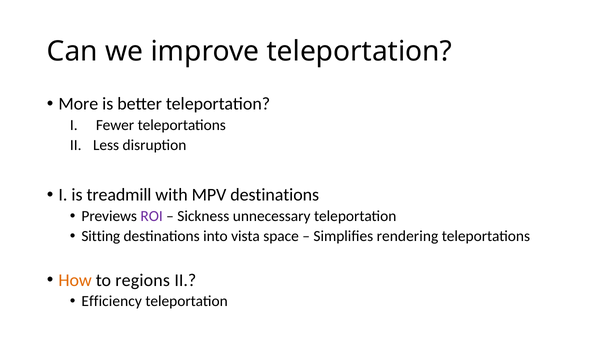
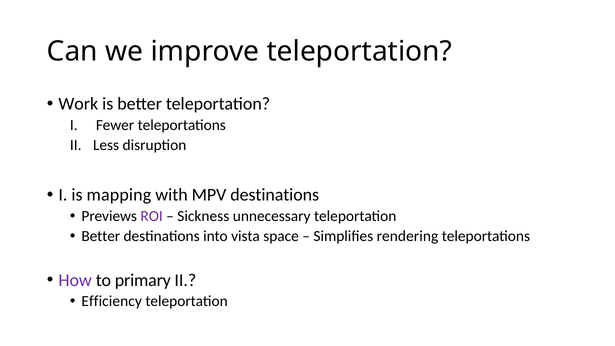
More: More -> Work (78, 104)
treadmill: treadmill -> mapping (119, 195)
Sitting: Sitting -> Better (101, 236)
How colour: orange -> purple (75, 280)
regions: regions -> primary (143, 280)
